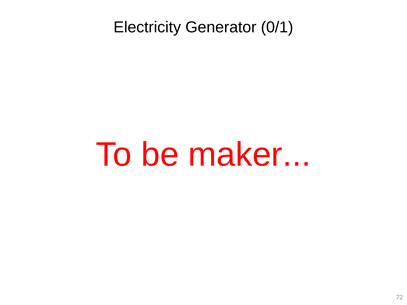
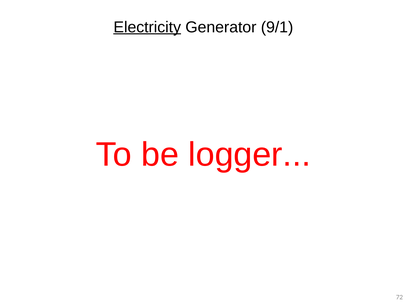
Electricity underline: none -> present (147, 27)
0/1: 0/1 -> 9/1 (277, 27)
maker: maker -> logger (250, 155)
